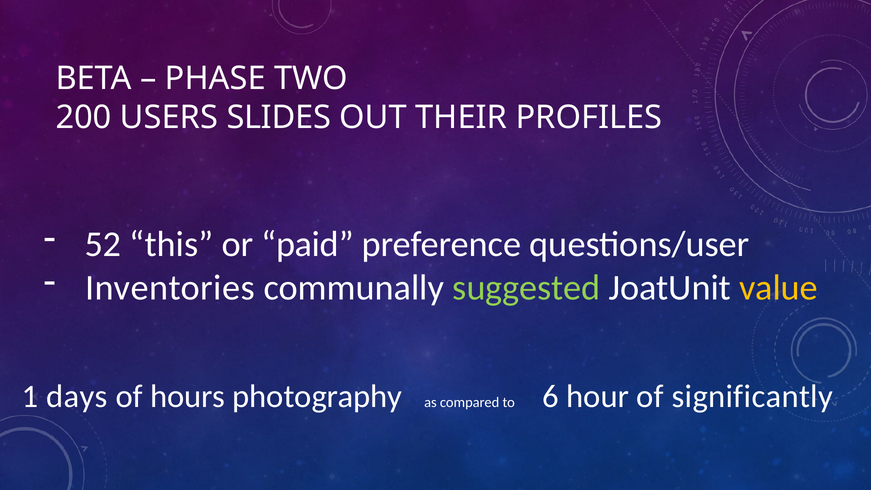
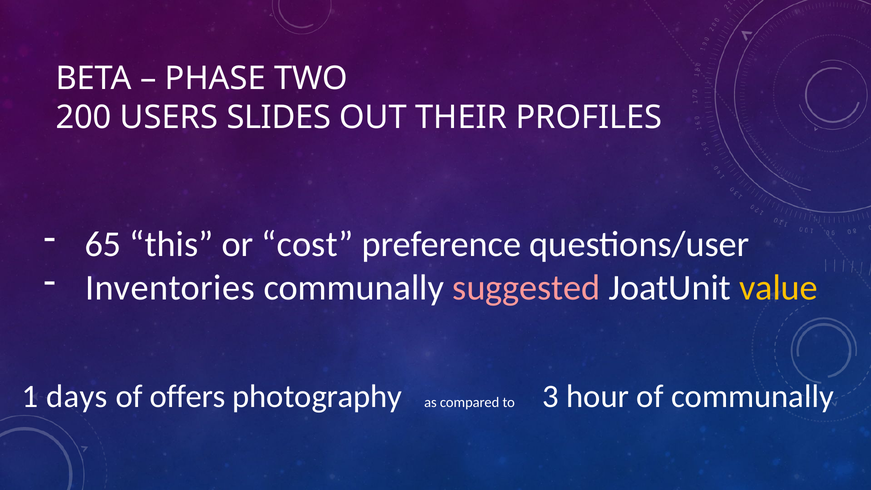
52: 52 -> 65 (103, 244)
paid: paid -> cost (307, 244)
suggested colour: light green -> pink (526, 288)
hours: hours -> offers (188, 396)
6: 6 -> 3 (551, 396)
of significantly: significantly -> communally (752, 396)
